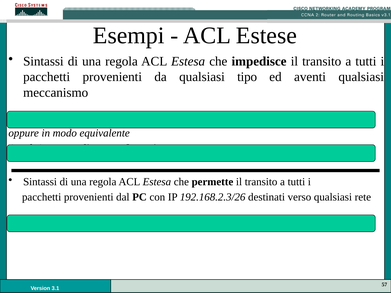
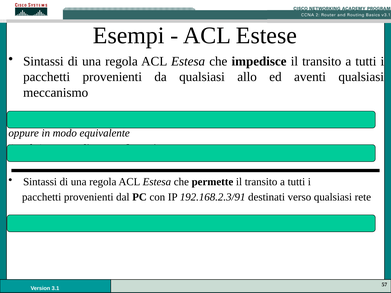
tipo: tipo -> allo (247, 77)
192.168.2.3/26: 192.168.2.3/26 -> 192.168.2.3/91 (213, 197)
